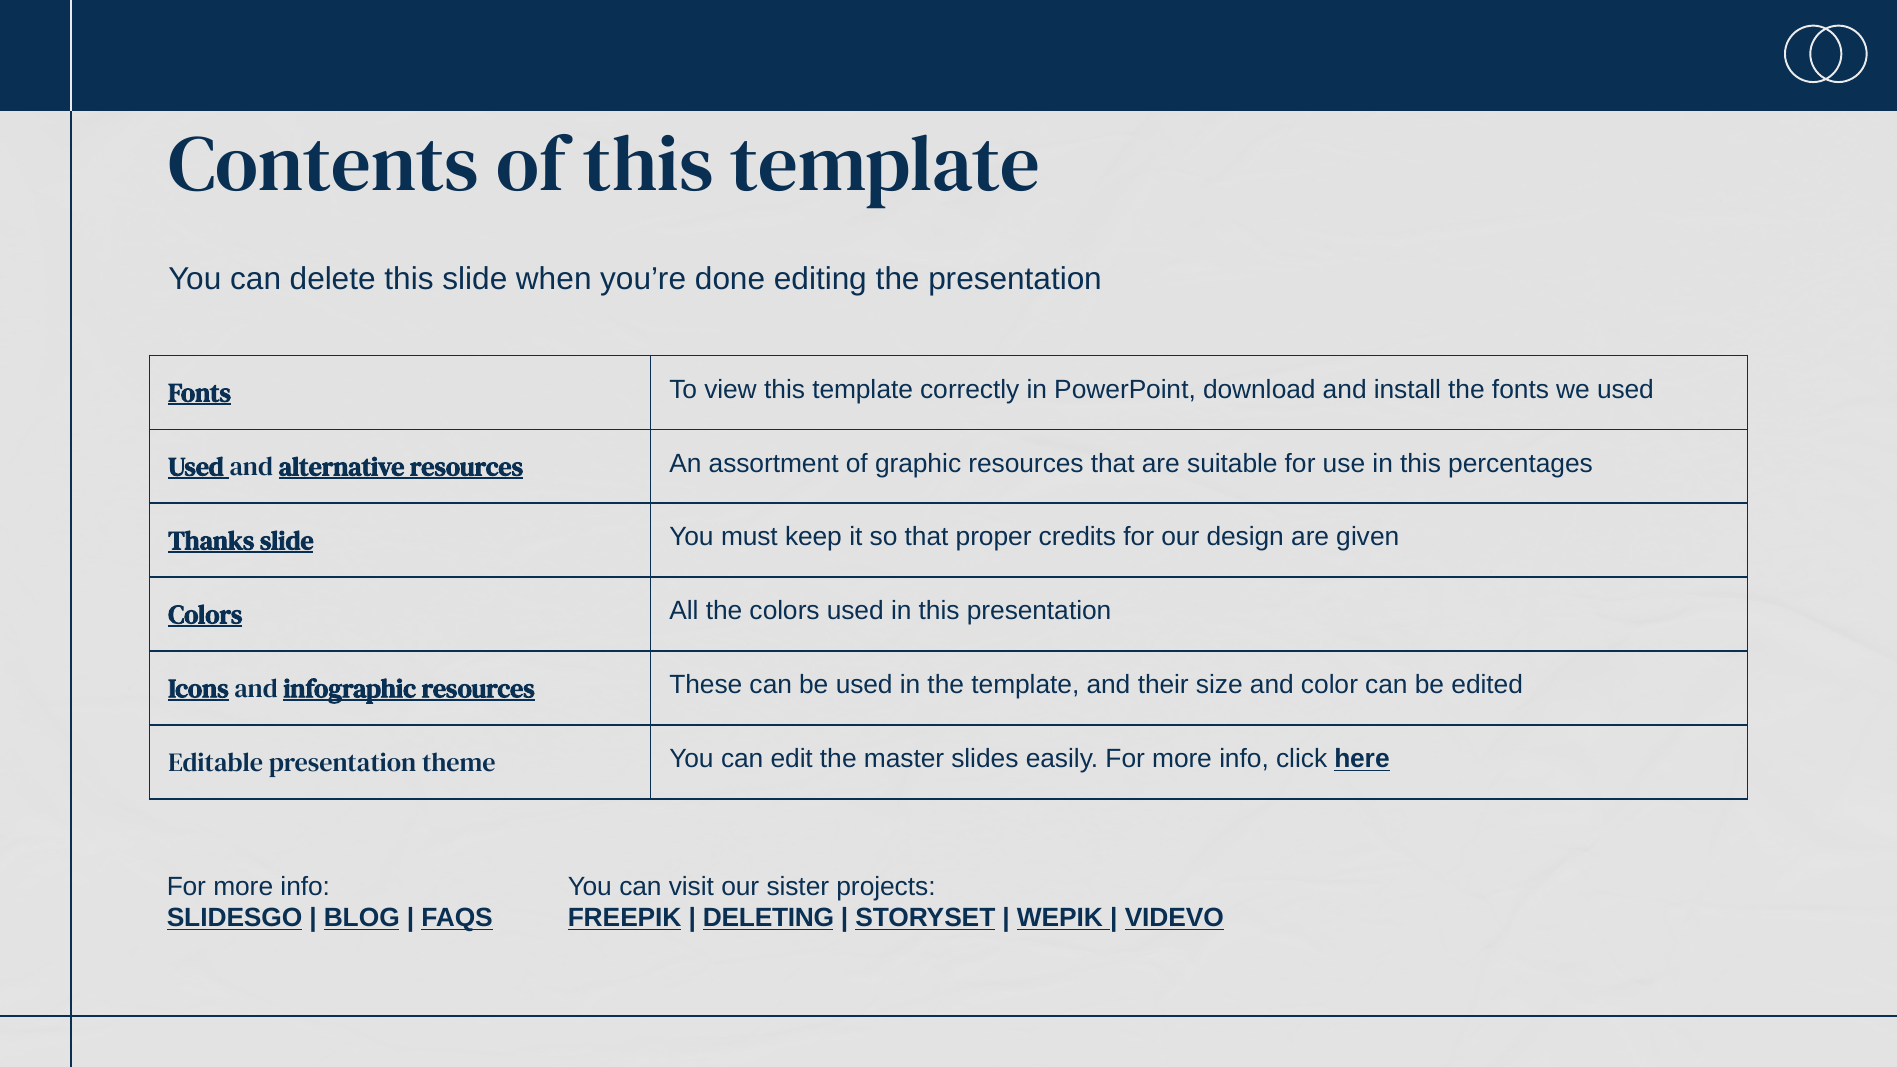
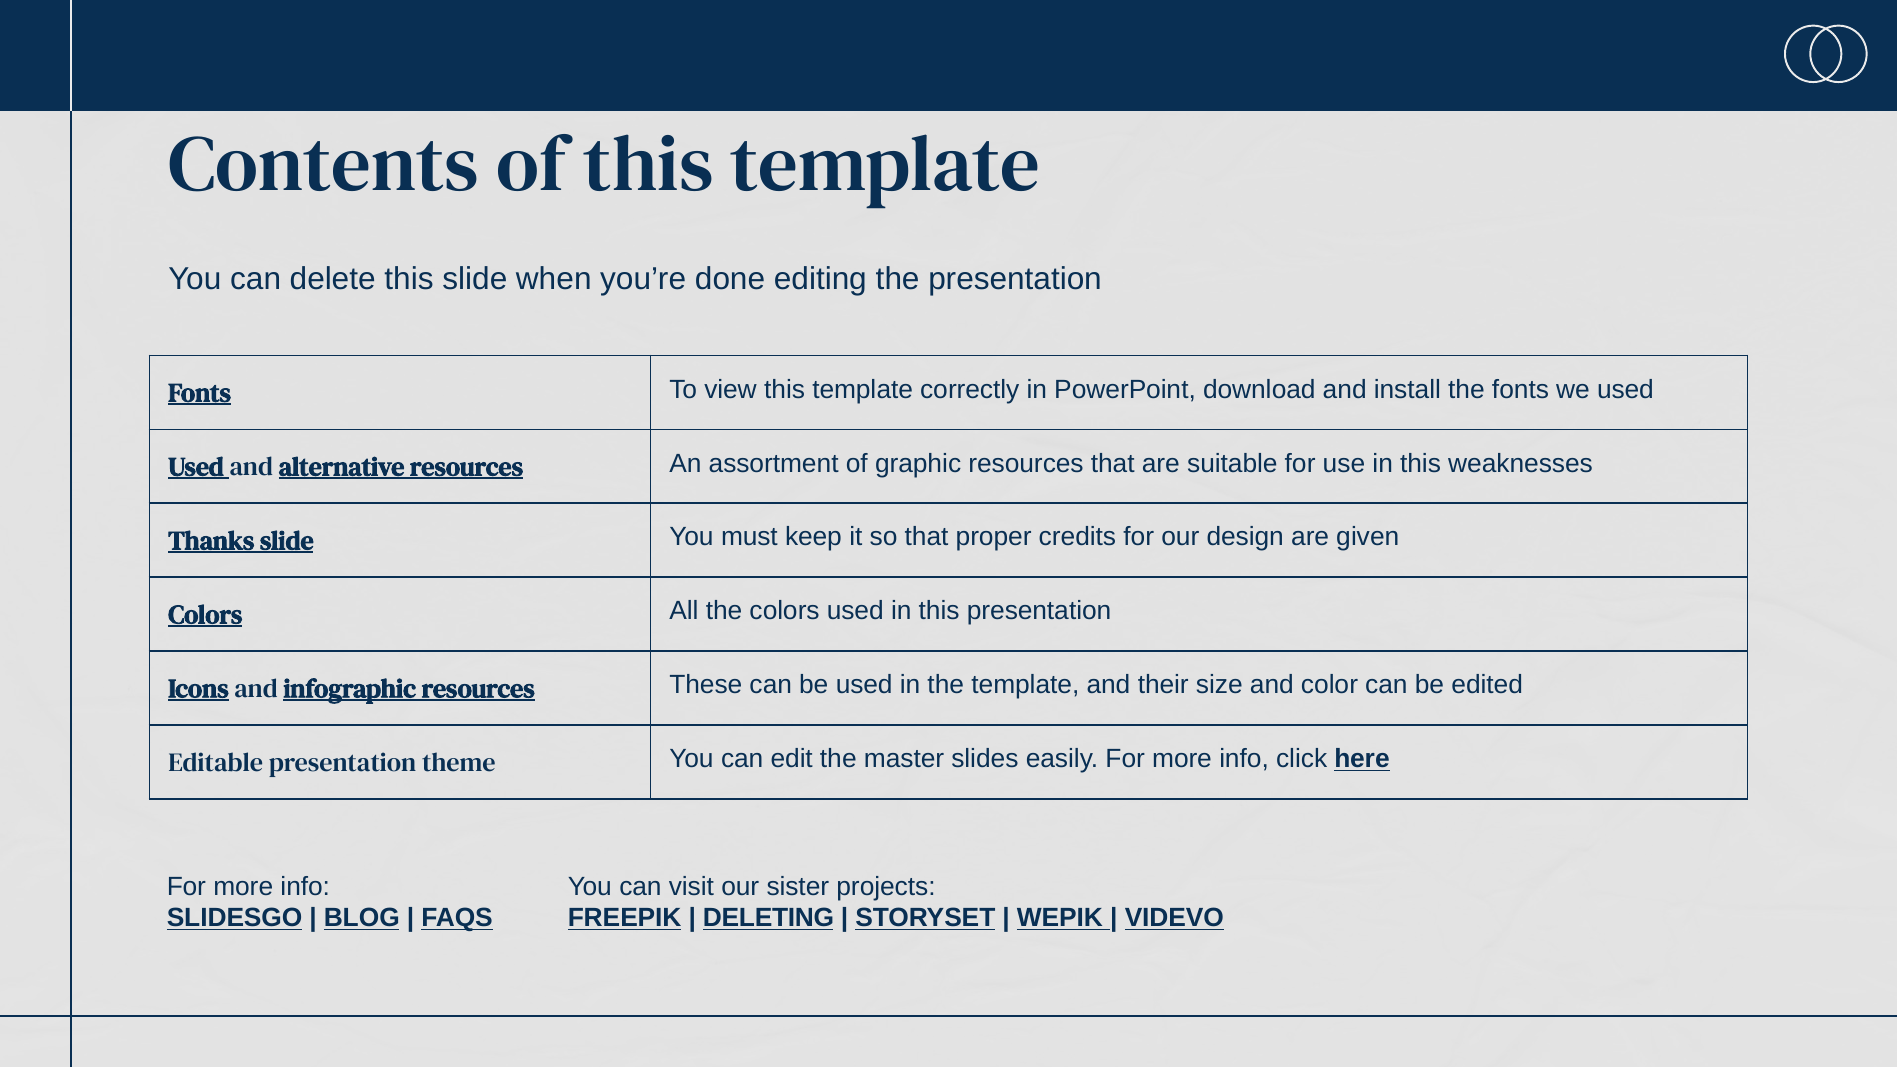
percentages: percentages -> weaknesses (1521, 463)
